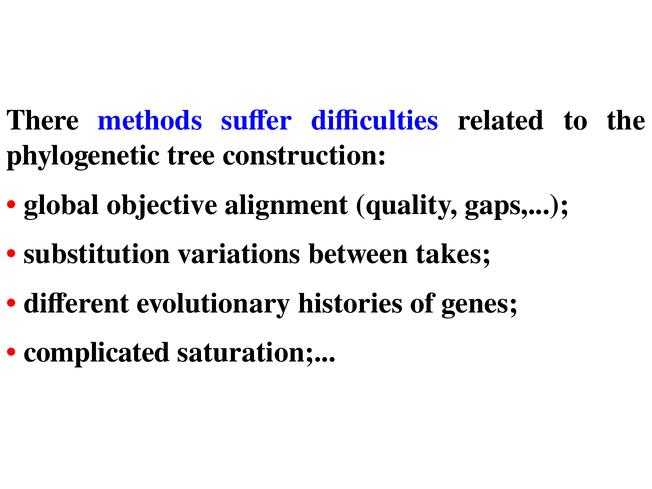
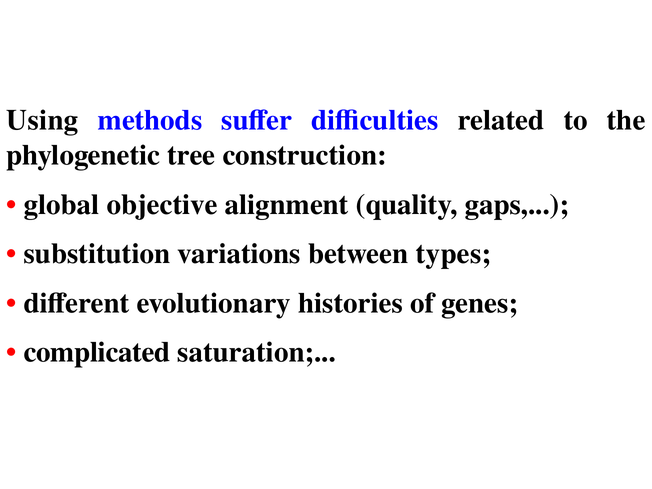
There: There -> Using (42, 120)
takes: takes -> types (454, 254)
